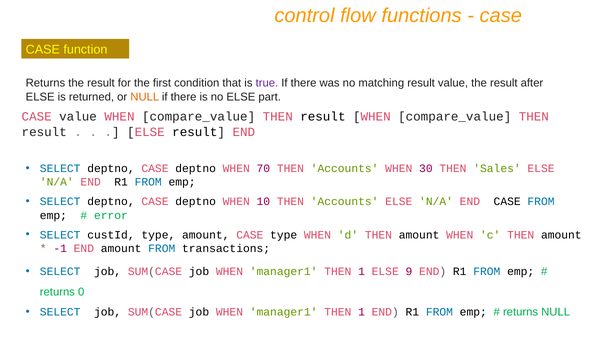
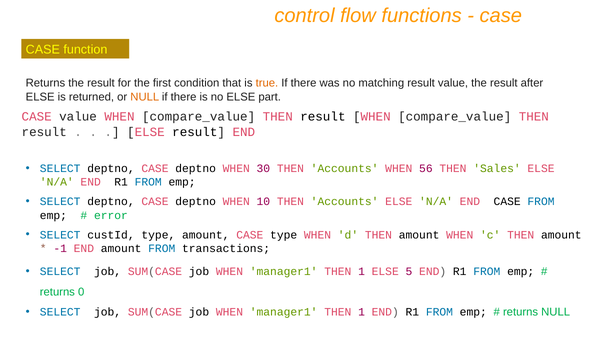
true colour: purple -> orange (267, 83)
70: 70 -> 30 (263, 168)
30: 30 -> 56 (426, 168)
9: 9 -> 5 (409, 271)
